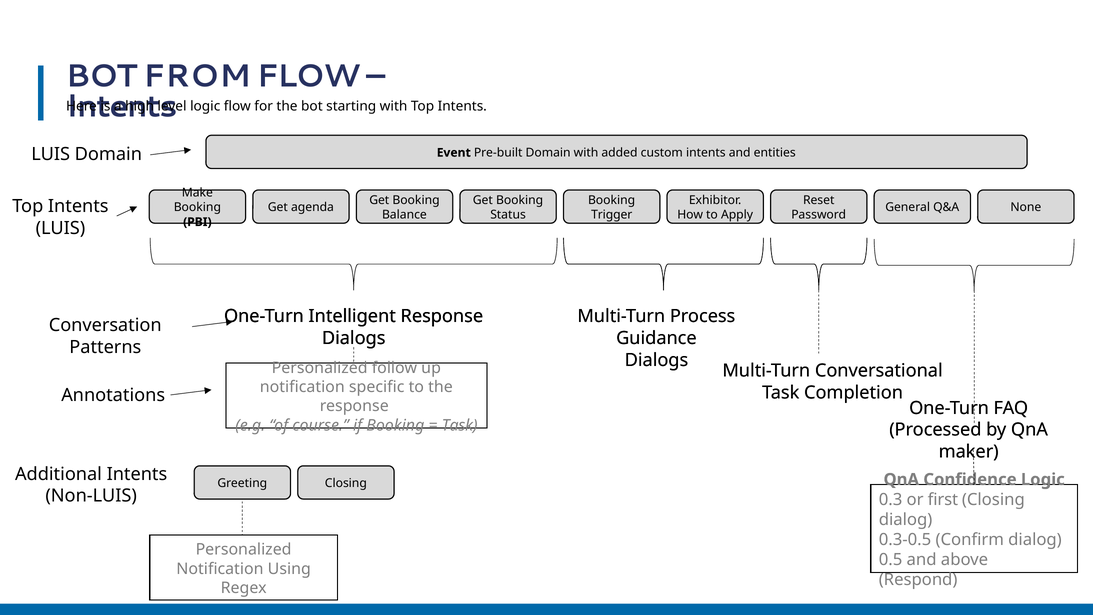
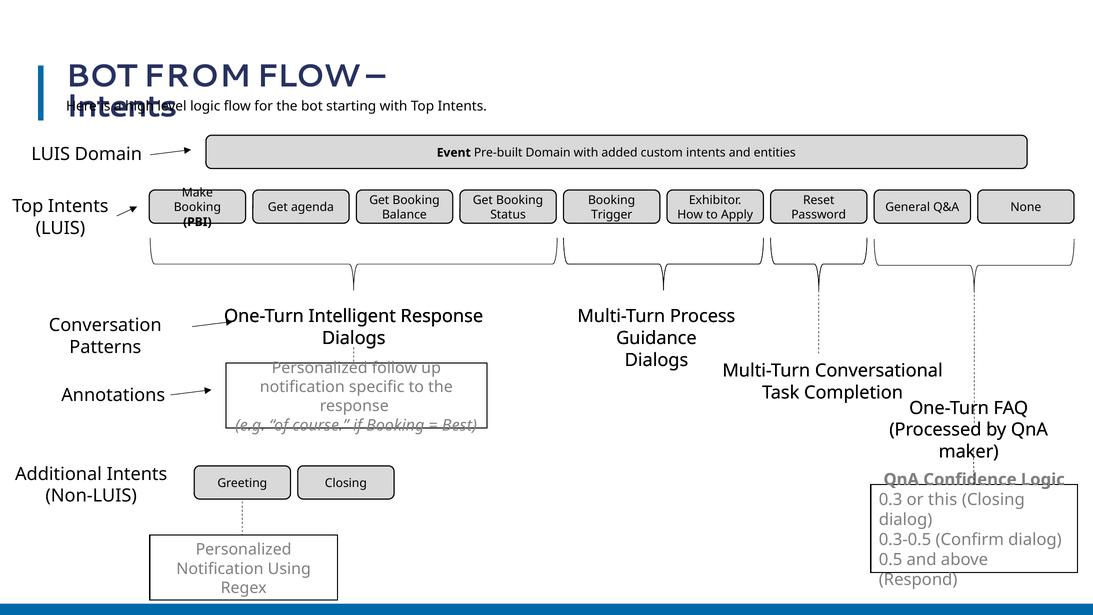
Task: Task -> Best (459, 425)
first: first -> this (943, 499)
